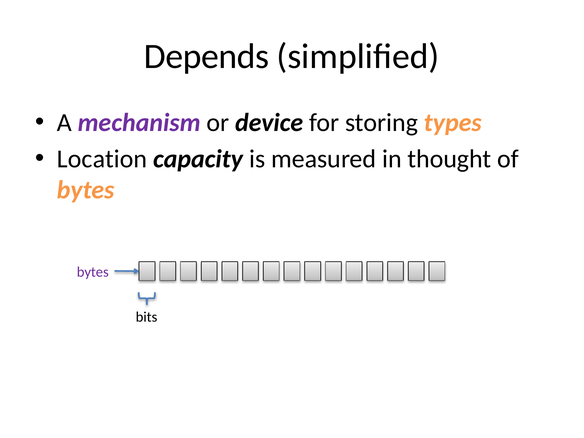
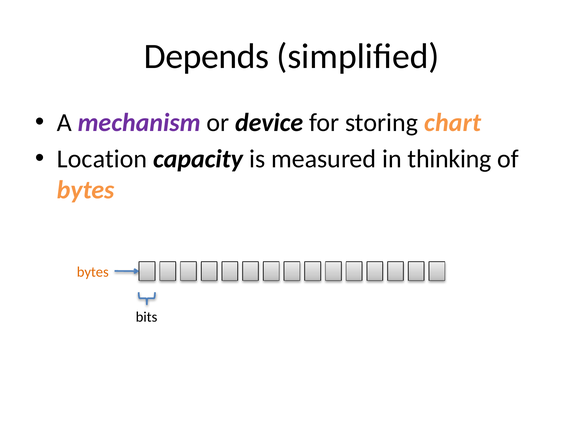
types: types -> chart (453, 123)
thought: thought -> thinking (450, 159)
bytes colour: purple -> orange (93, 272)
